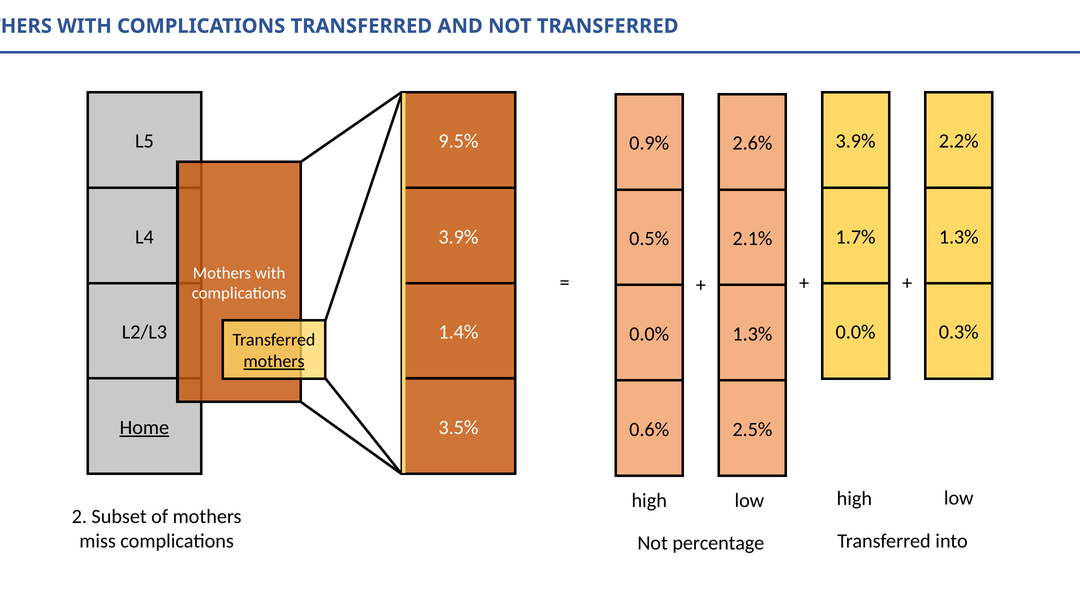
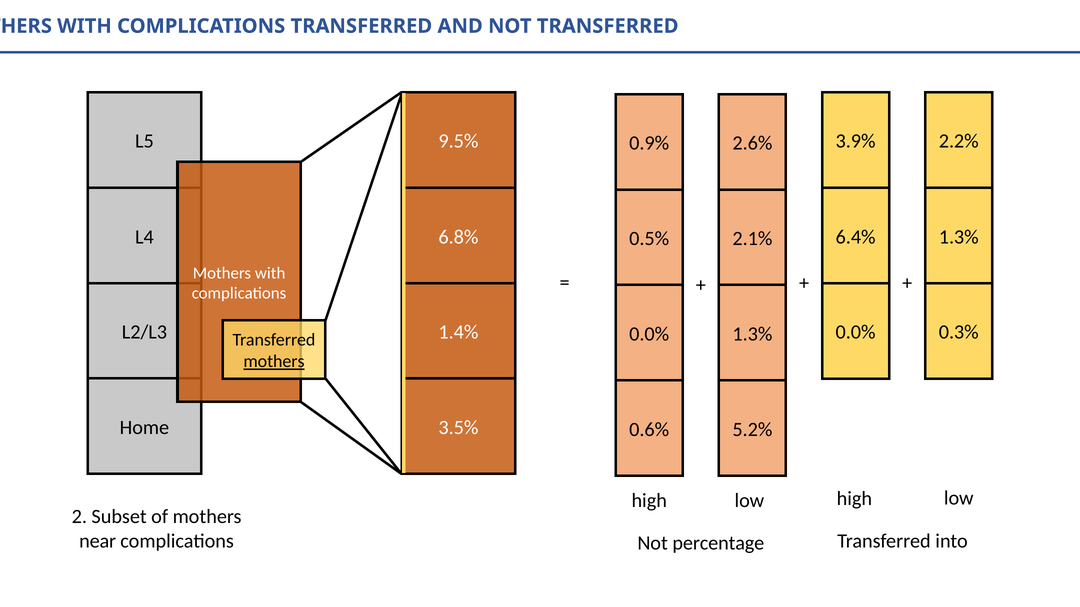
3.9%: 3.9% -> 6.8% (458, 237)
1.7%: 1.7% -> 6.4% (856, 237)
Home underline: present -> none (144, 428)
2.5%: 2.5% -> 5.2% (752, 430)
miss: miss -> near (98, 542)
